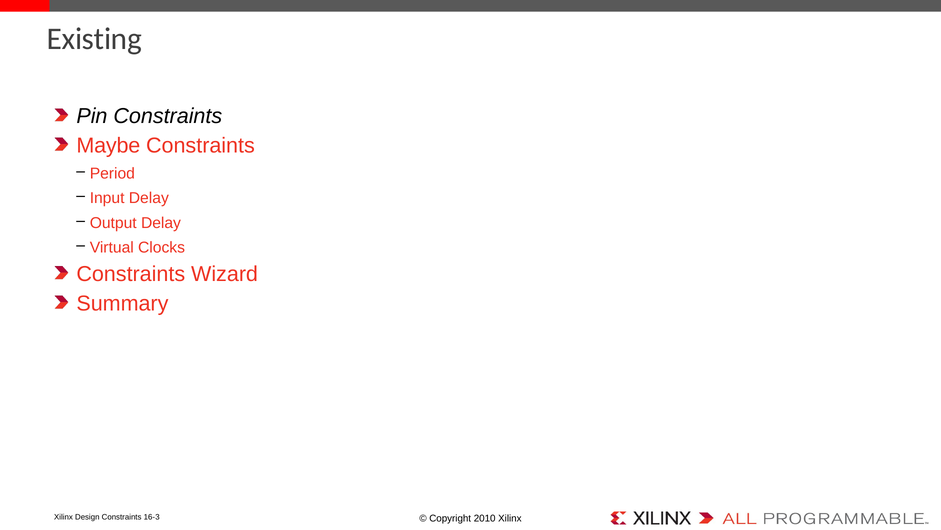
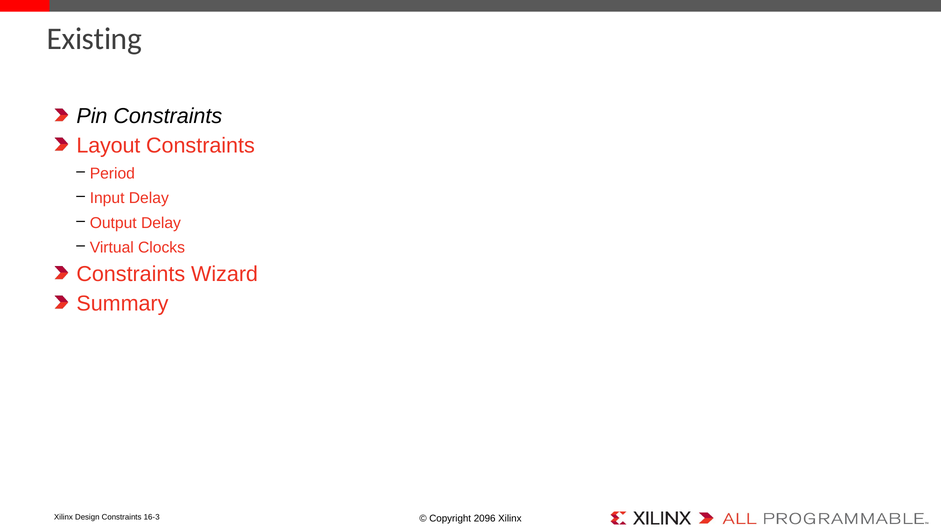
Maybe: Maybe -> Layout (108, 145)
2010: 2010 -> 2096 (485, 518)
